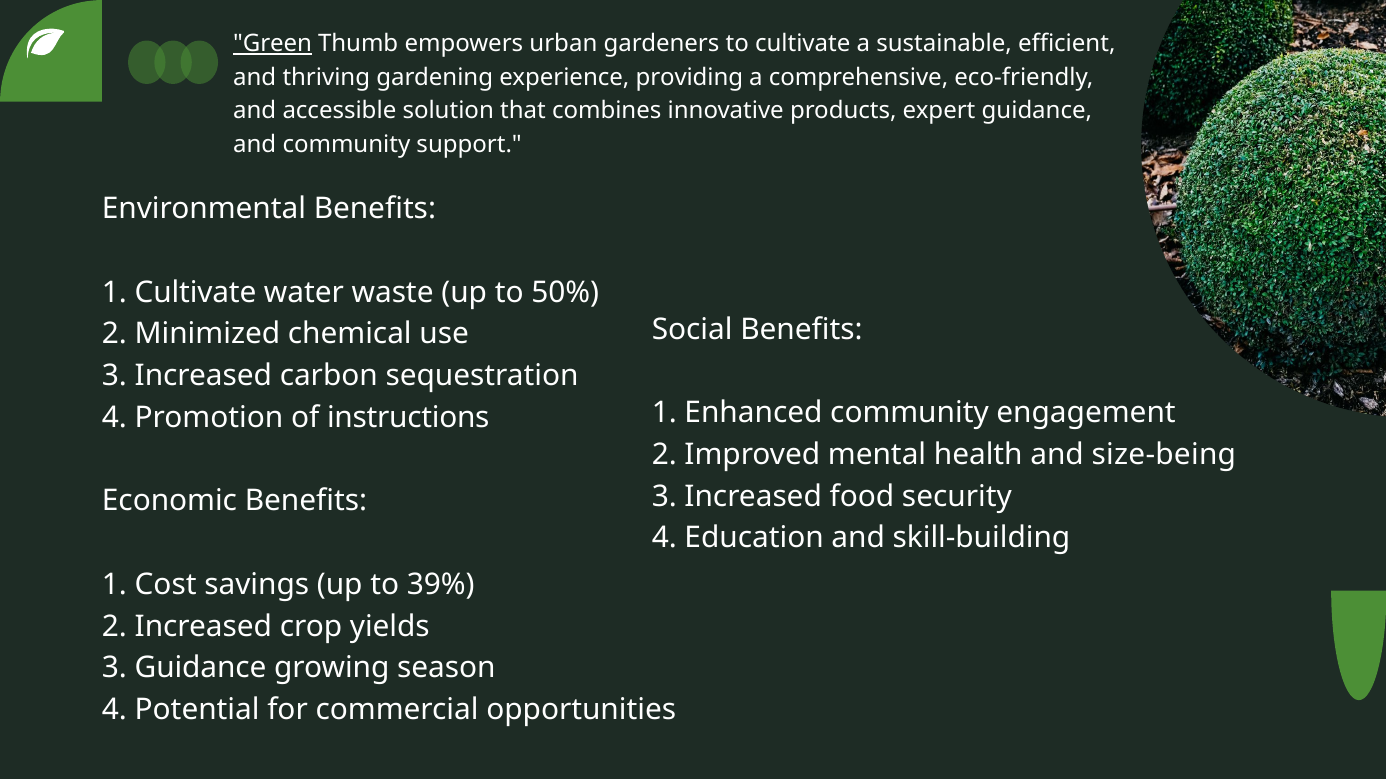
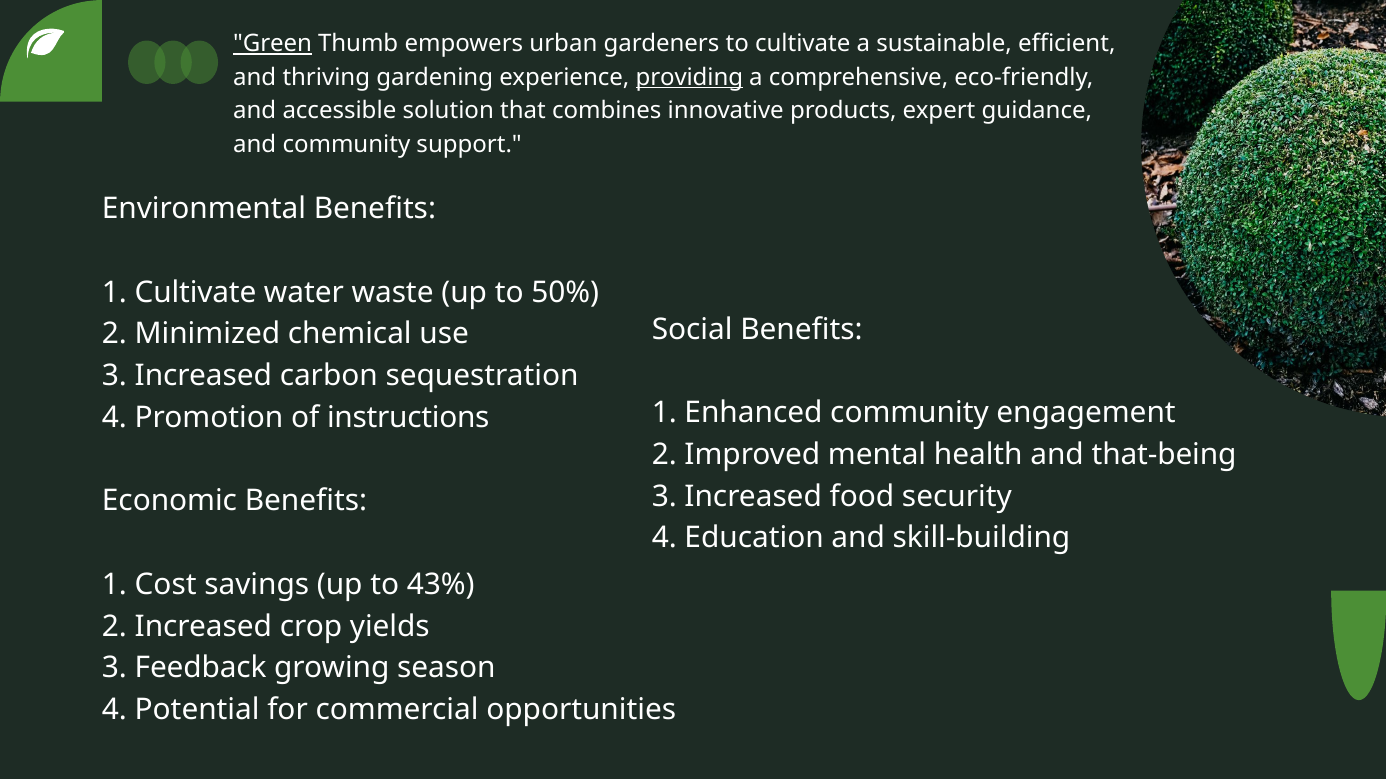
providing underline: none -> present (689, 77)
size-being: size-being -> that-being (1164, 455)
39%: 39% -> 43% (441, 585)
3 Guidance: Guidance -> Feedback (201, 669)
